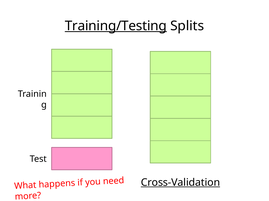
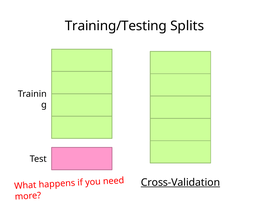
Training/Testing underline: present -> none (116, 26)
